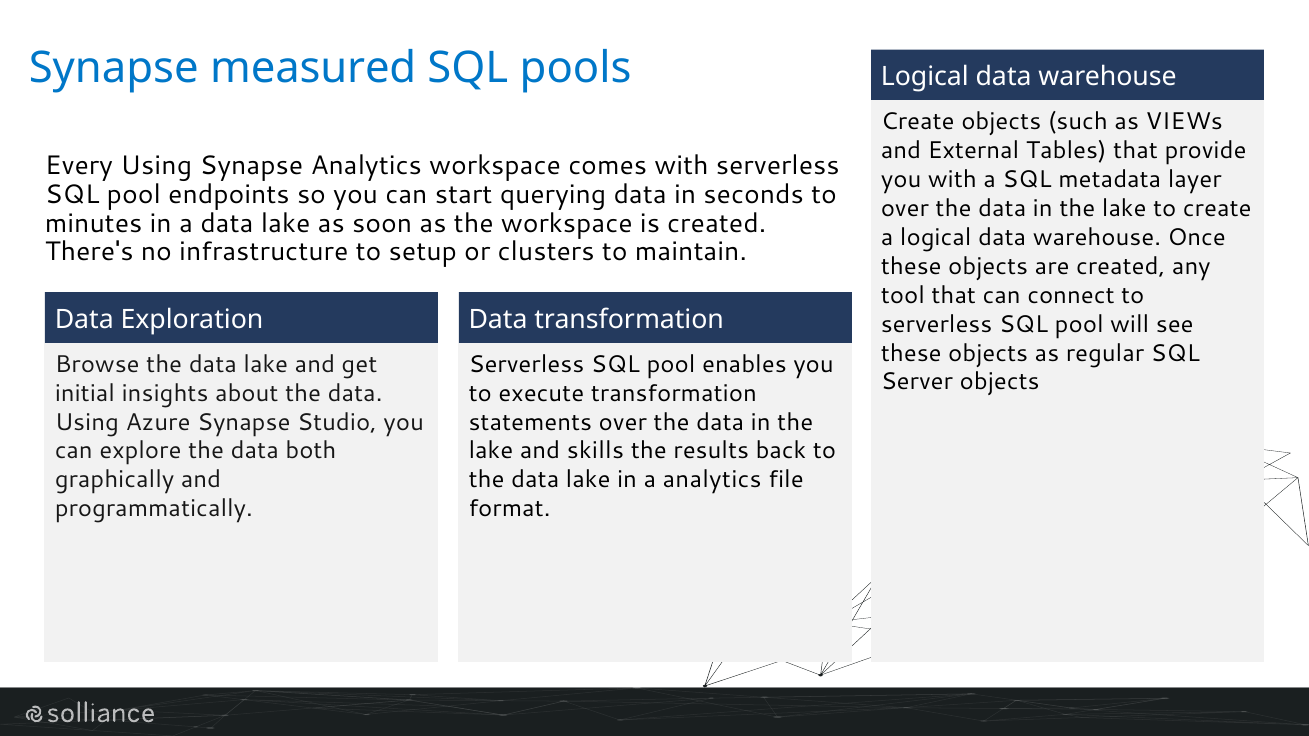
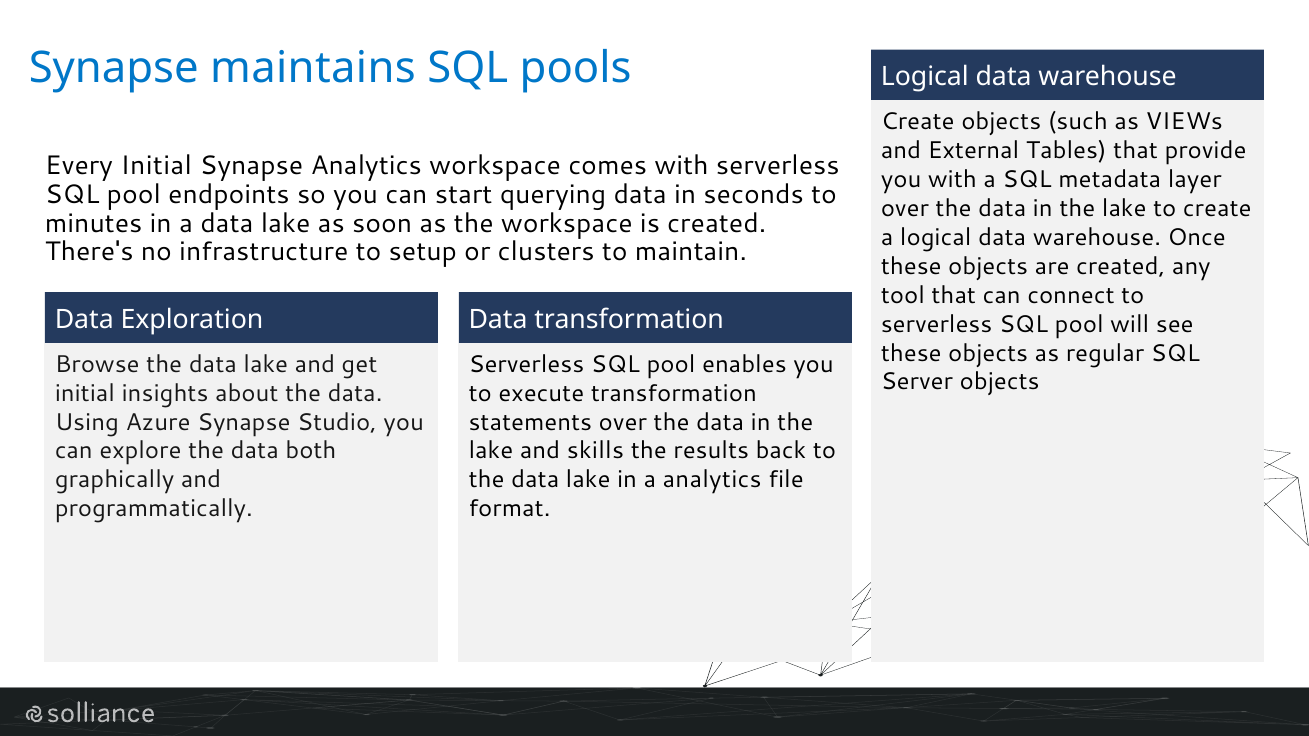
measured: measured -> maintains (313, 68)
Every Using: Using -> Initial (156, 166)
